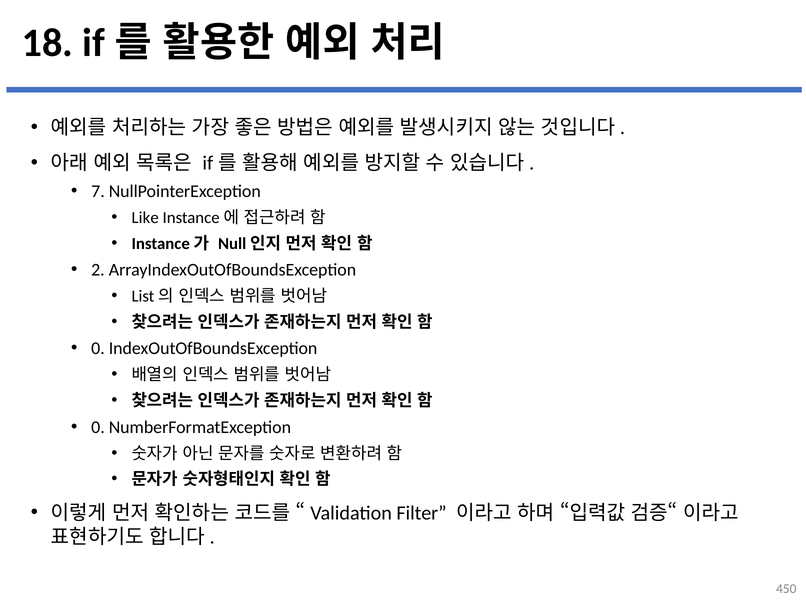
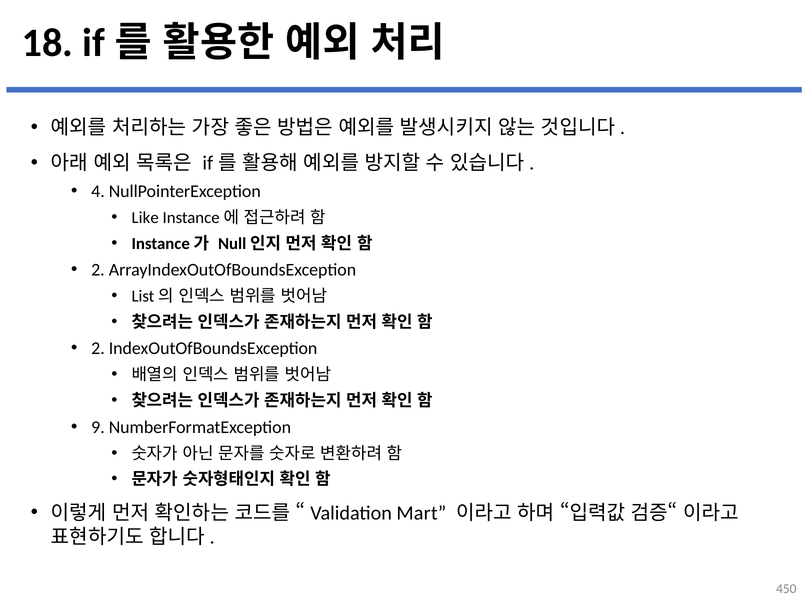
7: 7 -> 4 (98, 191)
0: 0 -> 2 (98, 348)
0: 0 -> 9 (98, 427)
Filter: Filter -> Mart (421, 512)
